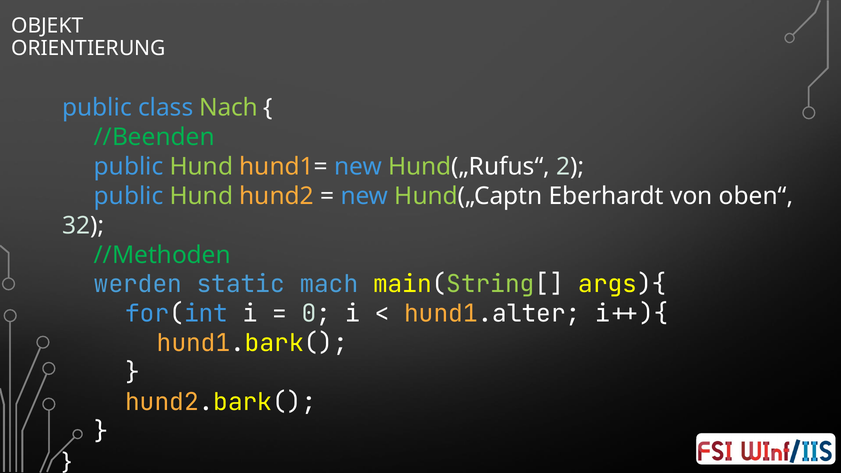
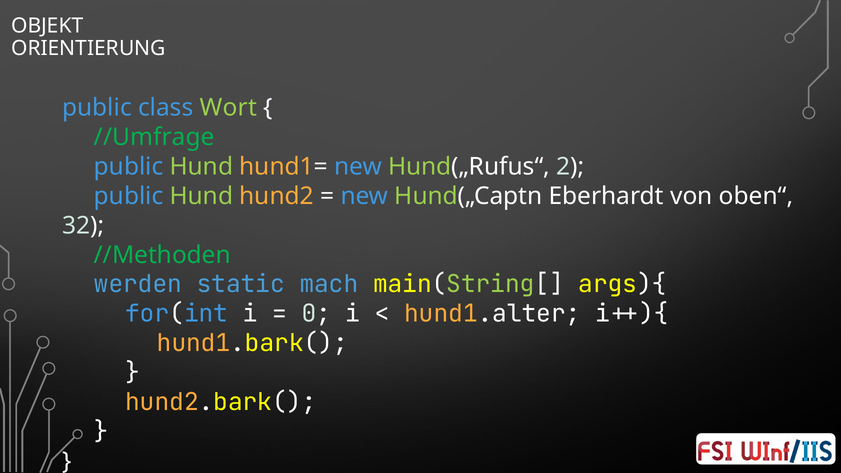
Nach: Nach -> Wort (228, 108)
//Beenden: //Beenden -> //Umfrage (154, 137)
